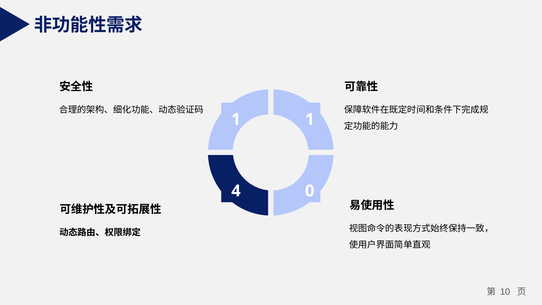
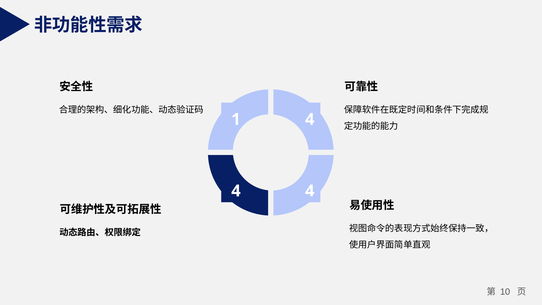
1 1: 1 -> 4 (310, 119)
0: 0 -> 4 (310, 191)
